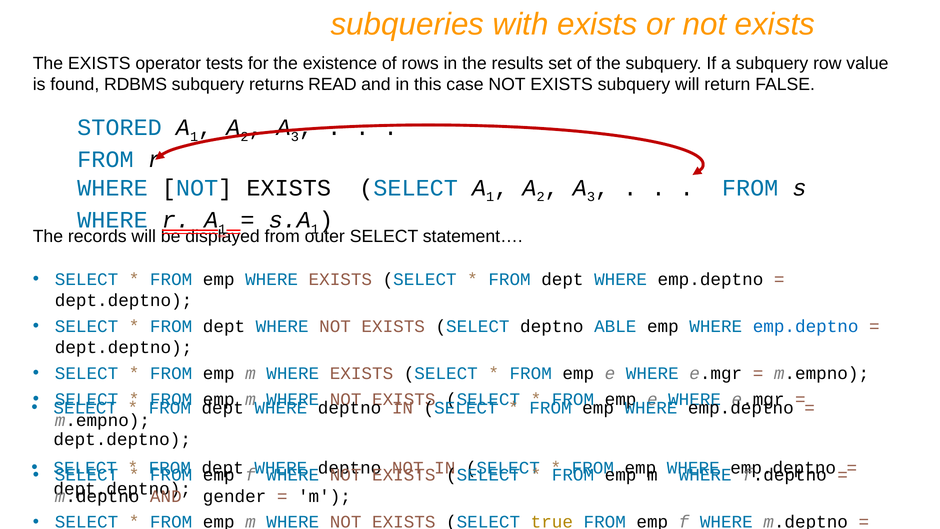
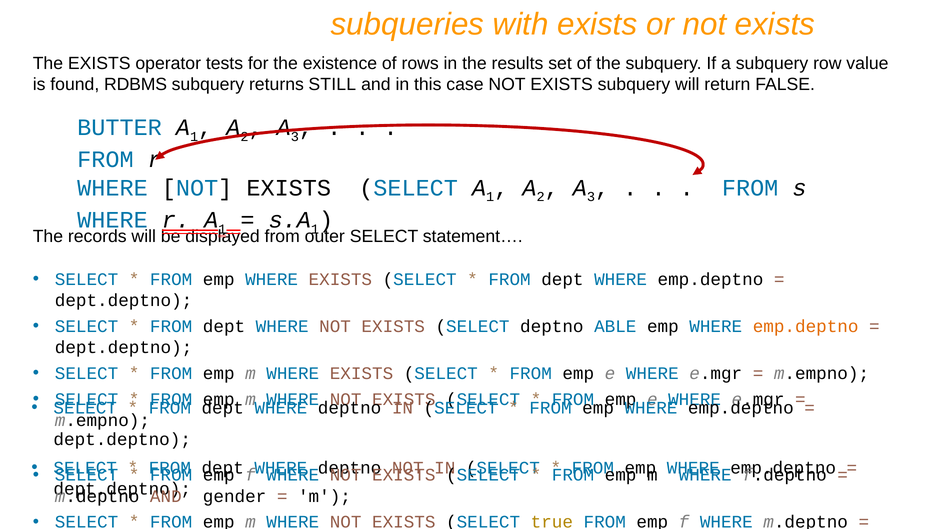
READ: READ -> STILL (332, 84)
STORED: STORED -> BUTTER (120, 127)
emp.deptno colour: blue -> orange (806, 326)
